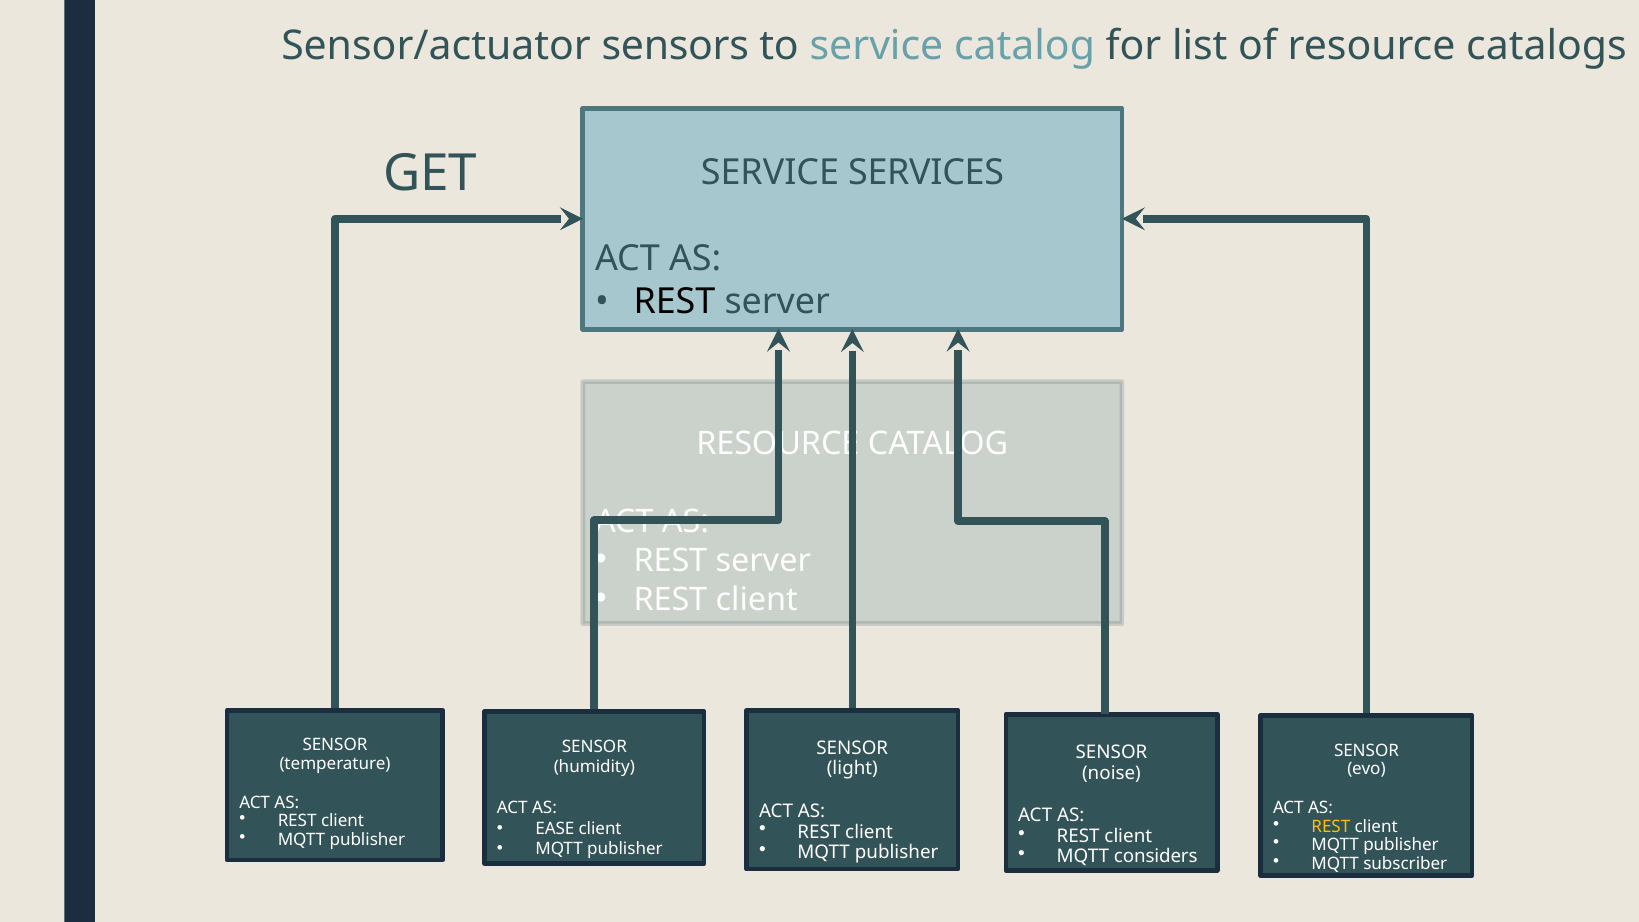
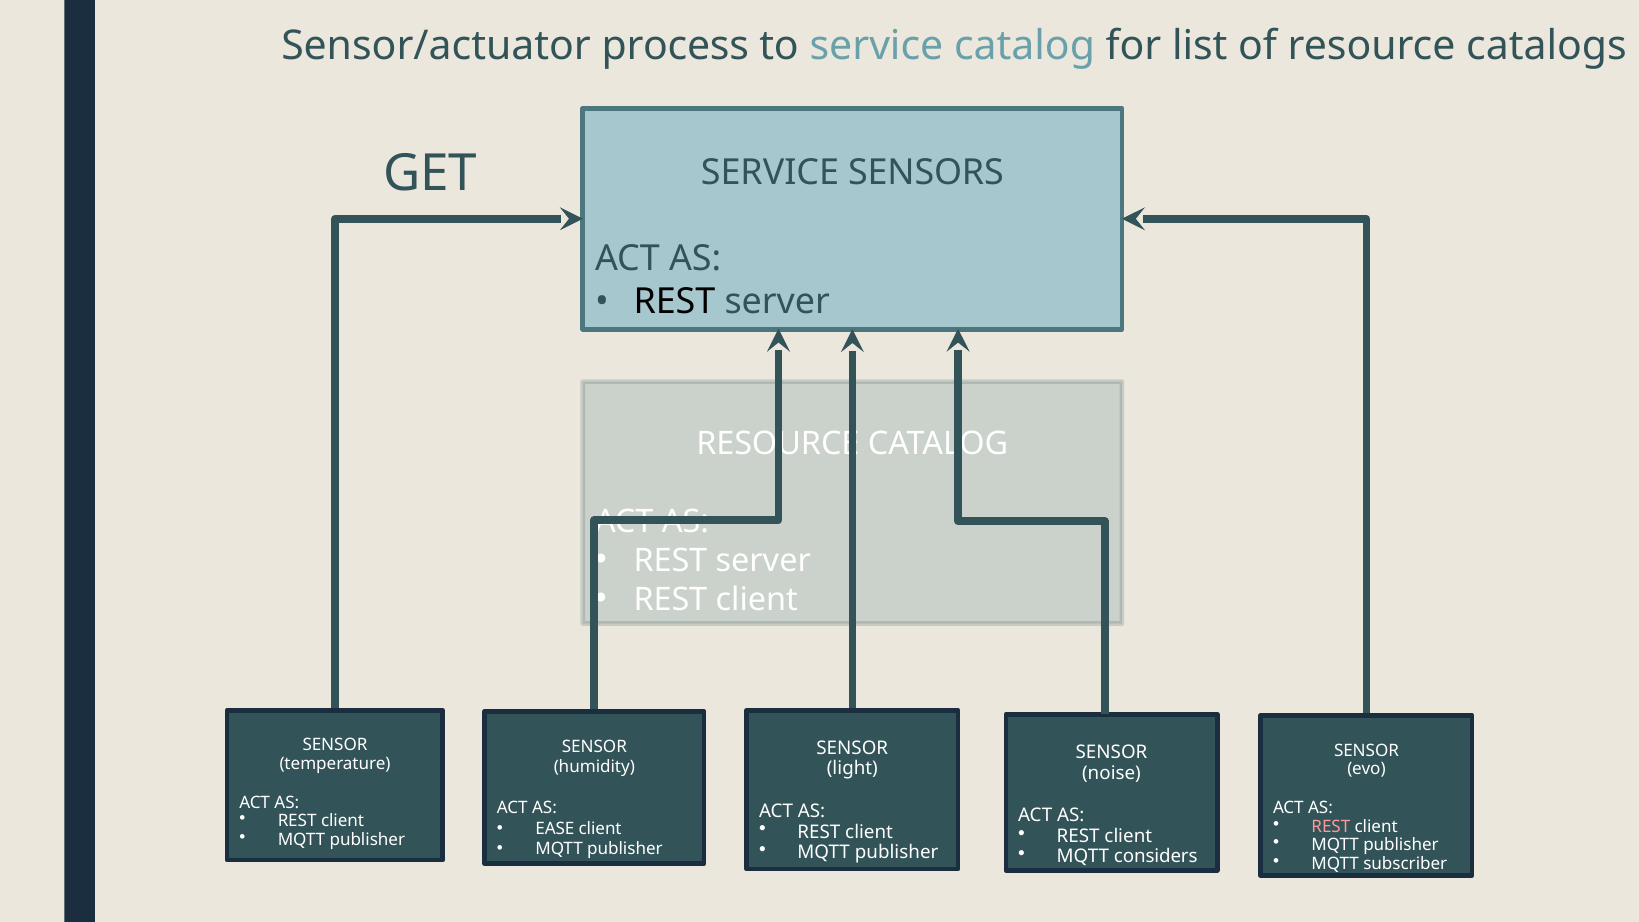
sensors: sensors -> process (675, 46)
SERVICES: SERVICES -> SENSORS (926, 173)
REST colour: yellow -> pink (1331, 826)
